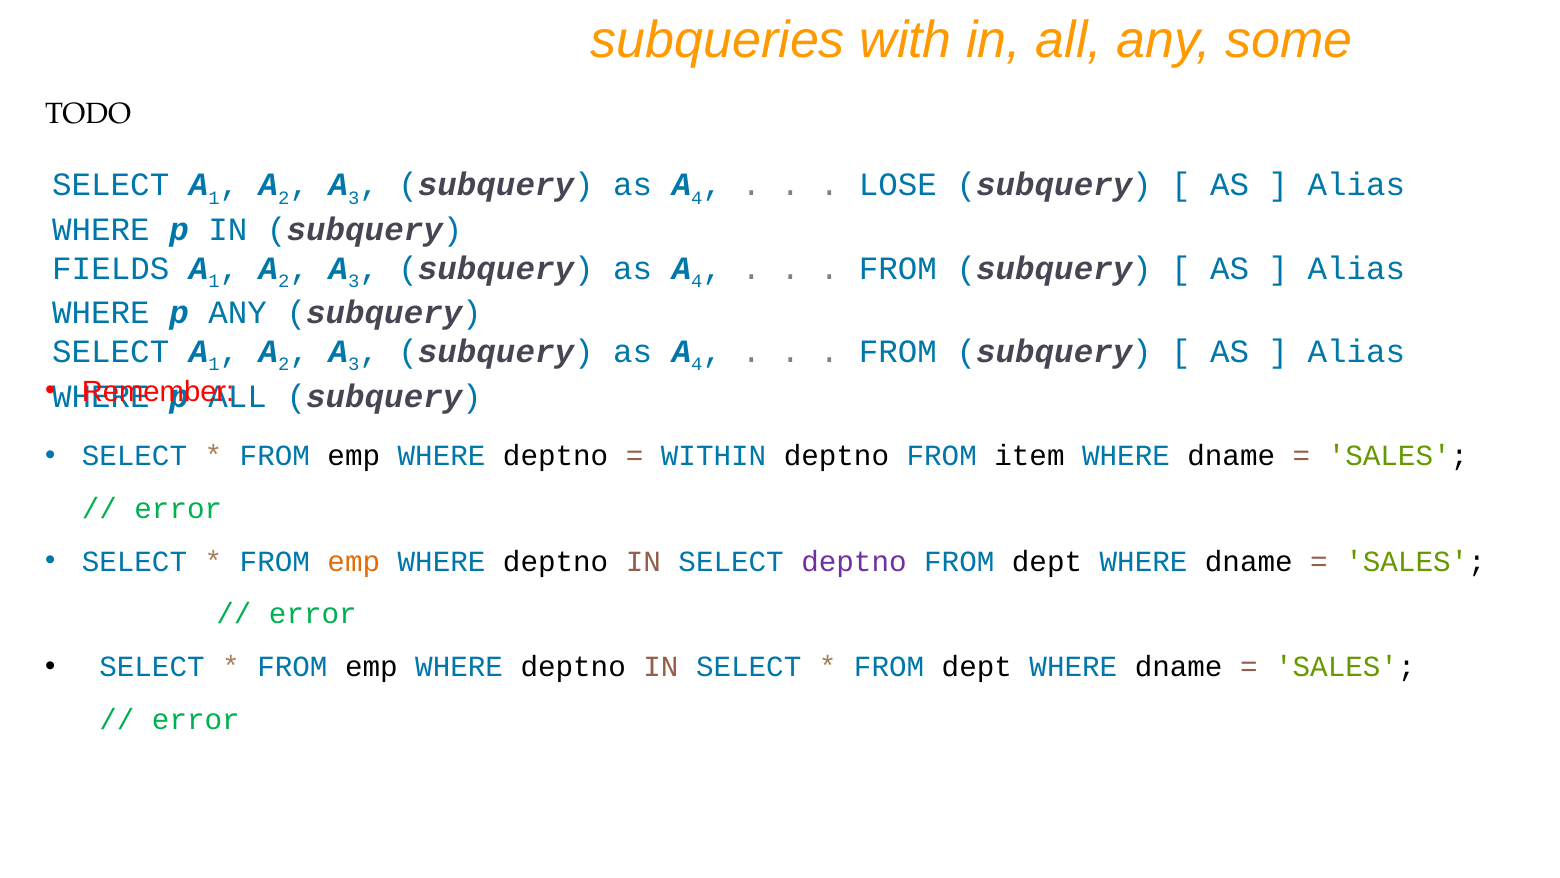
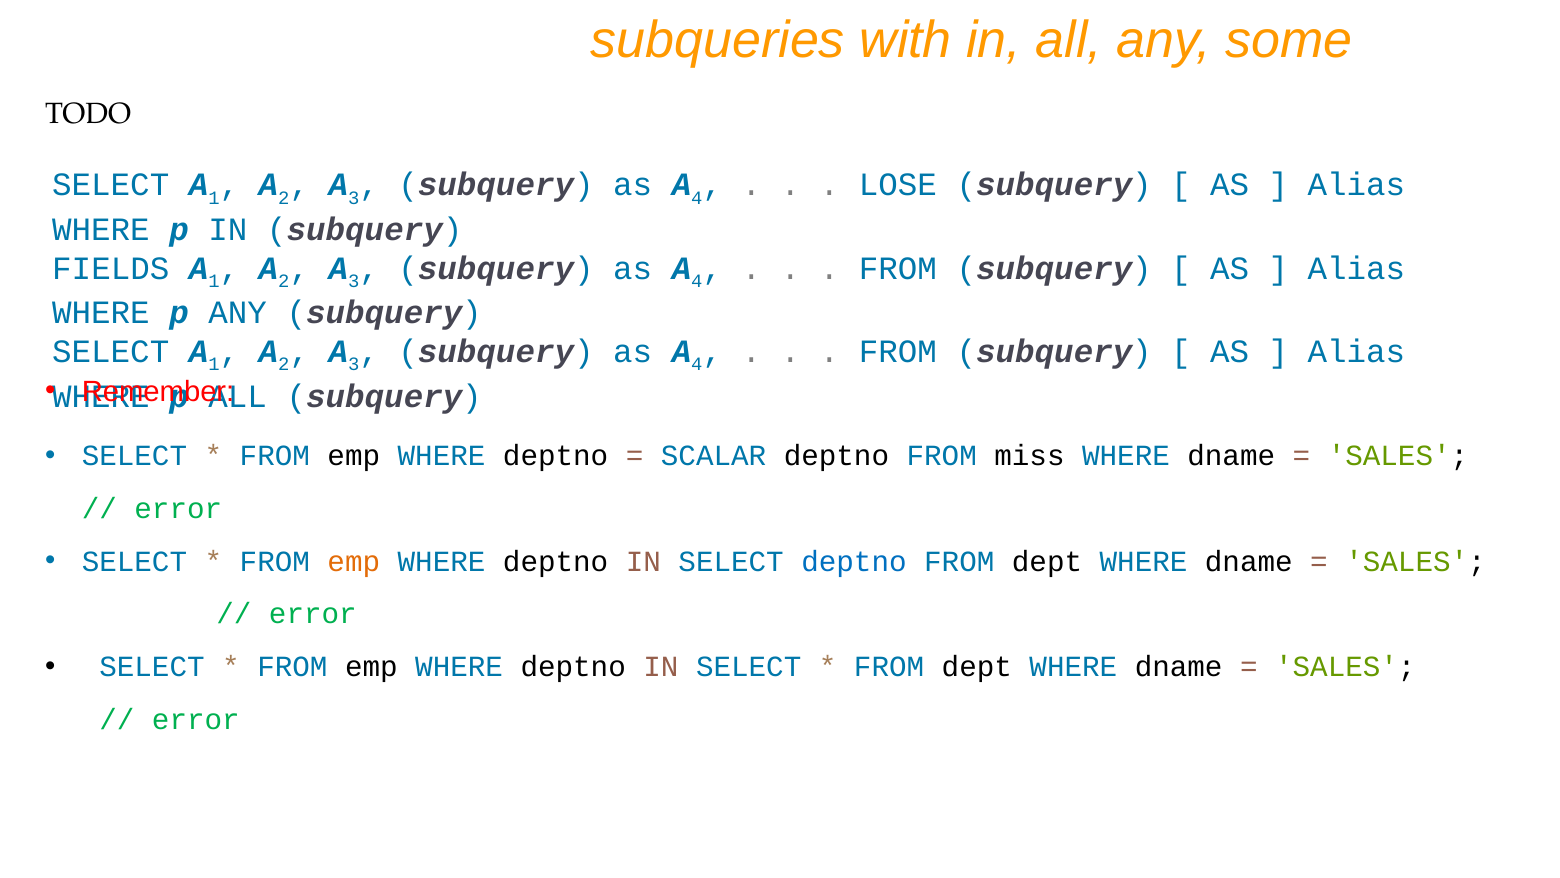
WITHIN: WITHIN -> SCALAR (714, 456)
item: item -> miss (1029, 456)
deptno colour: purple -> blue (854, 561)
